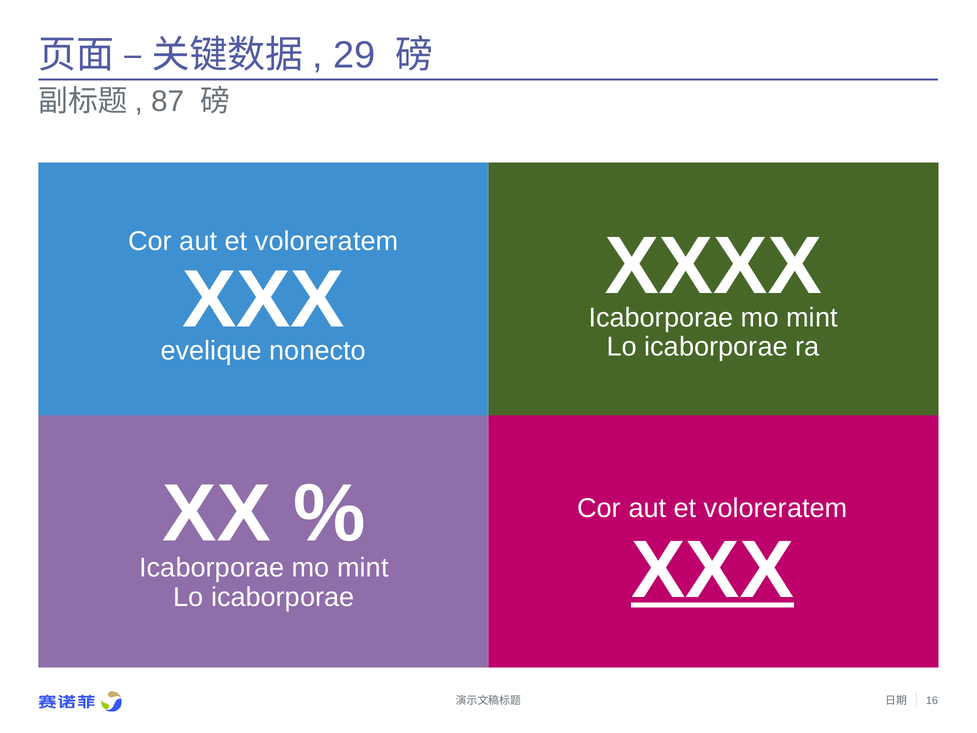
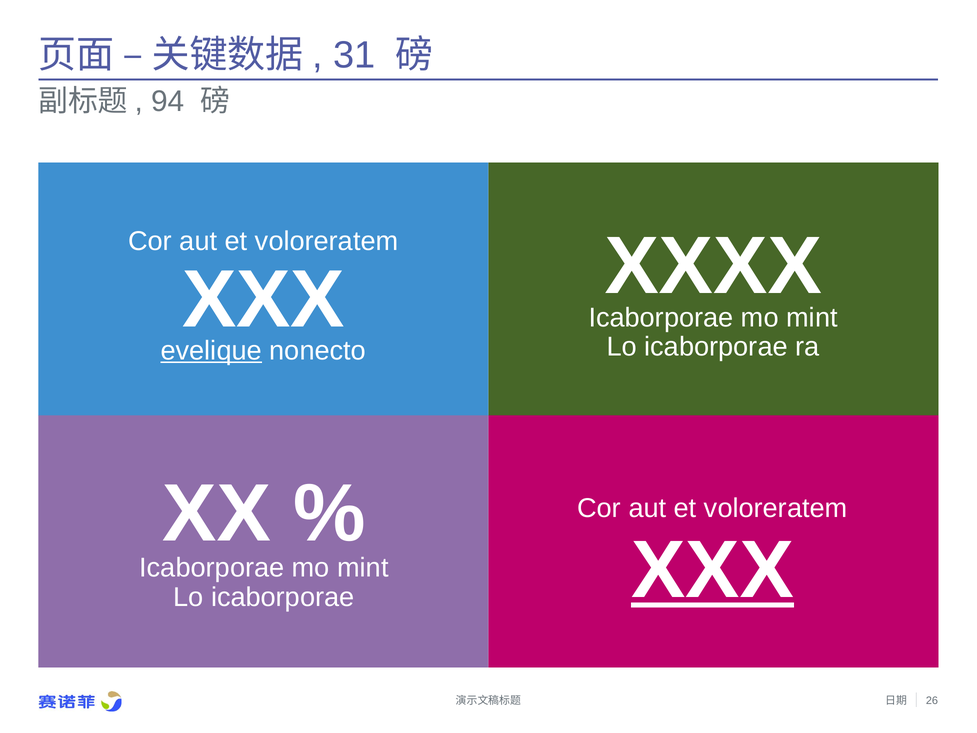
29: 29 -> 31 (354, 55)
87: 87 -> 94 (168, 101)
evelique underline: none -> present (211, 350)
16: 16 -> 26 (932, 700)
